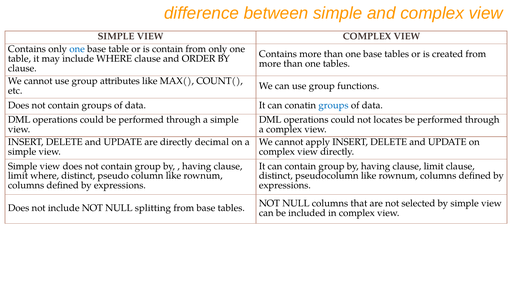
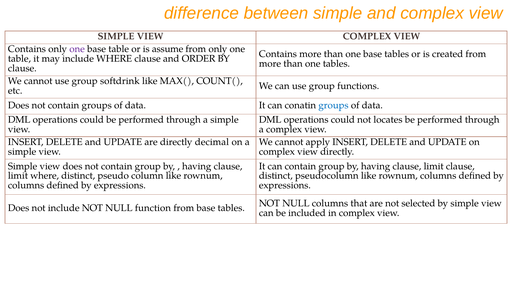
one colour: blue -> purple (77, 49)
is contain: contain -> assume (168, 49)
attributes: attributes -> softdrink (120, 81)
splitting: splitting -> function (153, 208)
